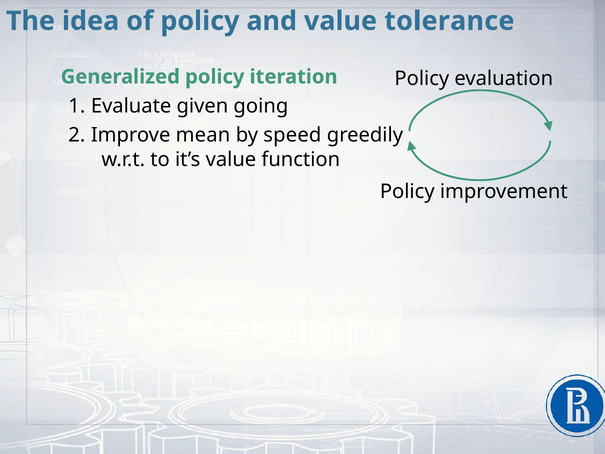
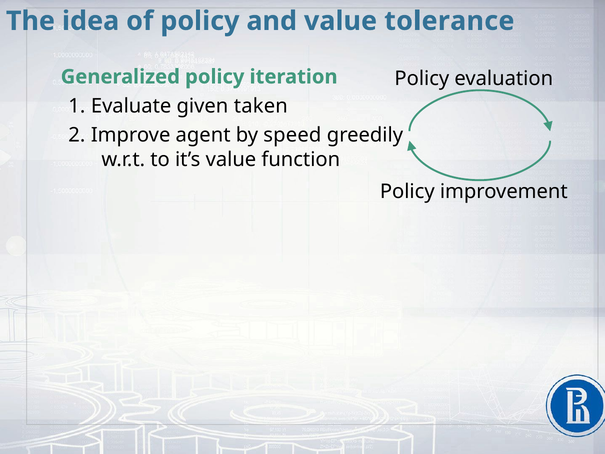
going: going -> taken (261, 106)
mean: mean -> agent (203, 135)
